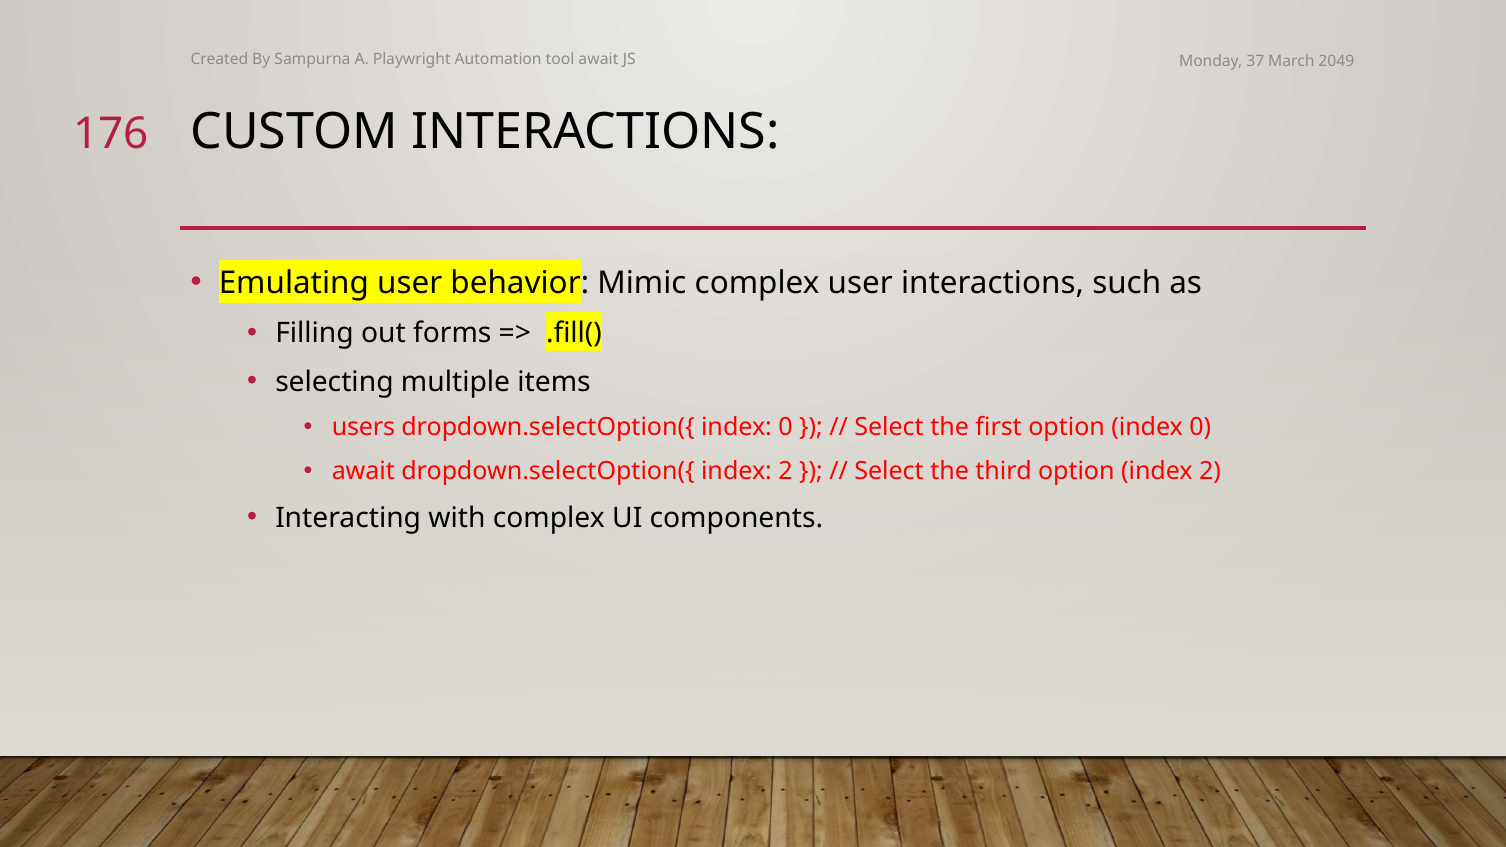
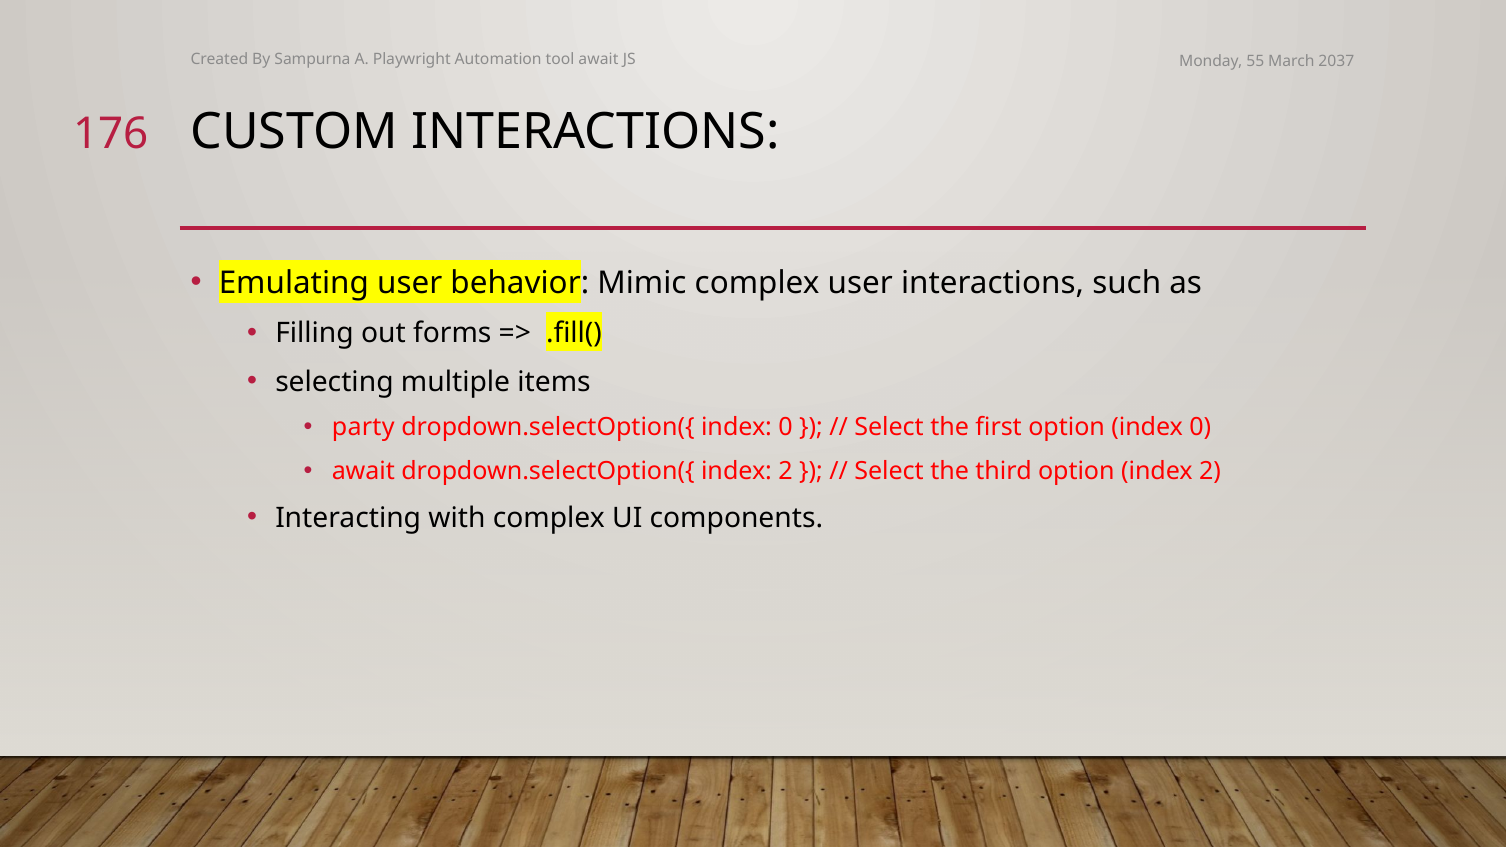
37: 37 -> 55 (1255, 61)
2049: 2049 -> 2037 (1336, 61)
users: users -> party (363, 427)
